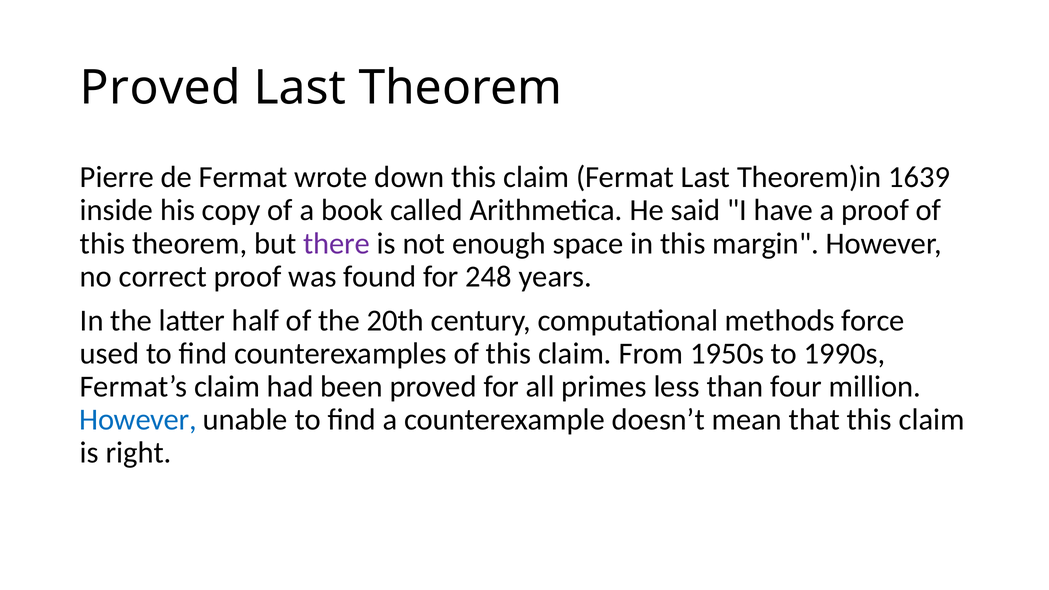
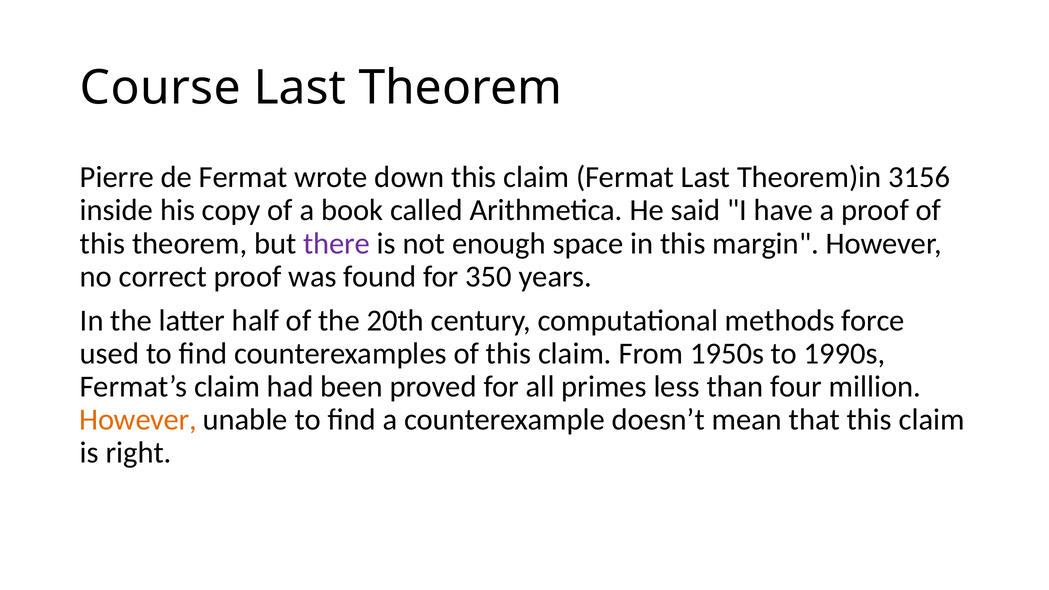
Proved: Proved -> Course (160, 88)
1639: 1639 -> 3156 (919, 177)
248: 248 -> 350 (489, 277)
However colour: blue -> orange (138, 420)
